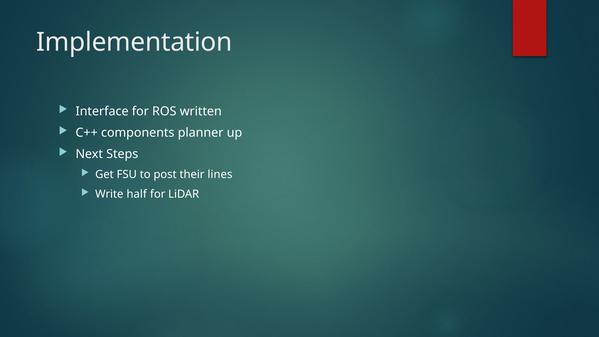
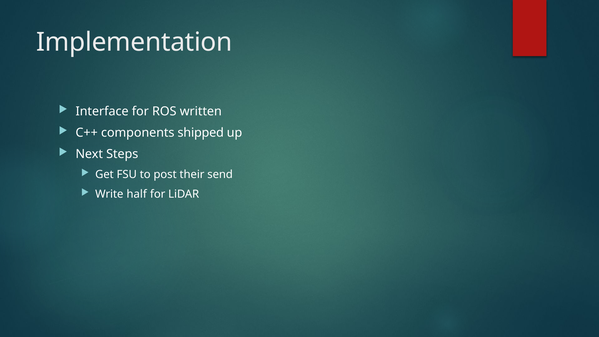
planner: planner -> shipped (201, 133)
lines: lines -> send (220, 174)
